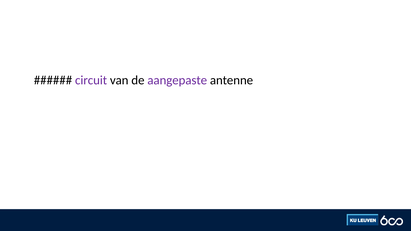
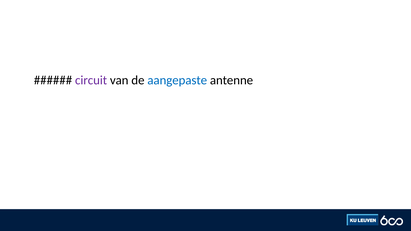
aangepaste colour: purple -> blue (177, 80)
